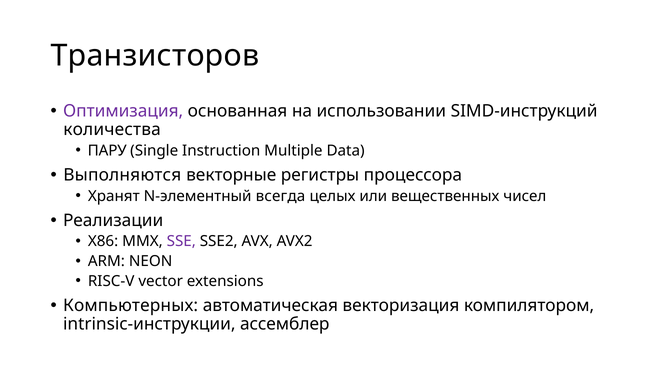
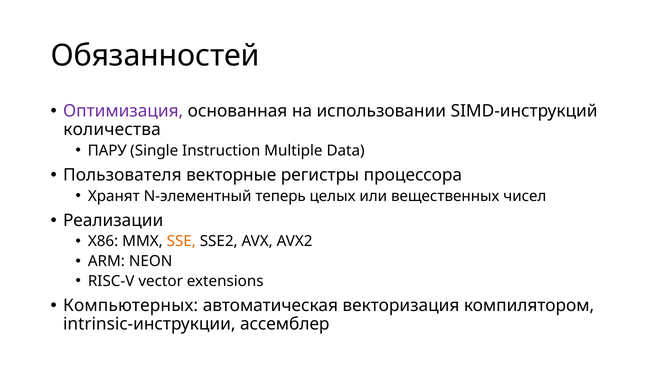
Транзисторов: Транзисторов -> Обязанностей (155, 56)
Выполняются: Выполняются -> Пользователя (122, 175)
всегда: всегда -> теперь (281, 196)
SSE colour: purple -> orange (181, 242)
